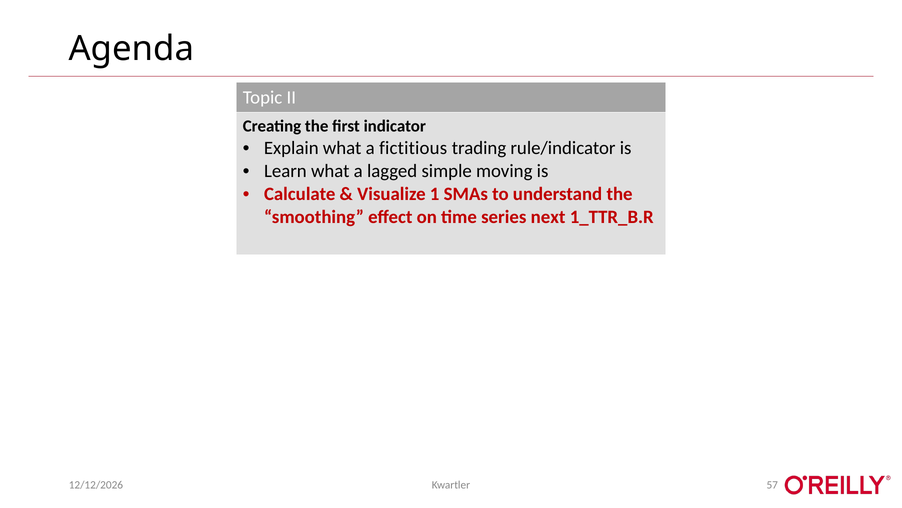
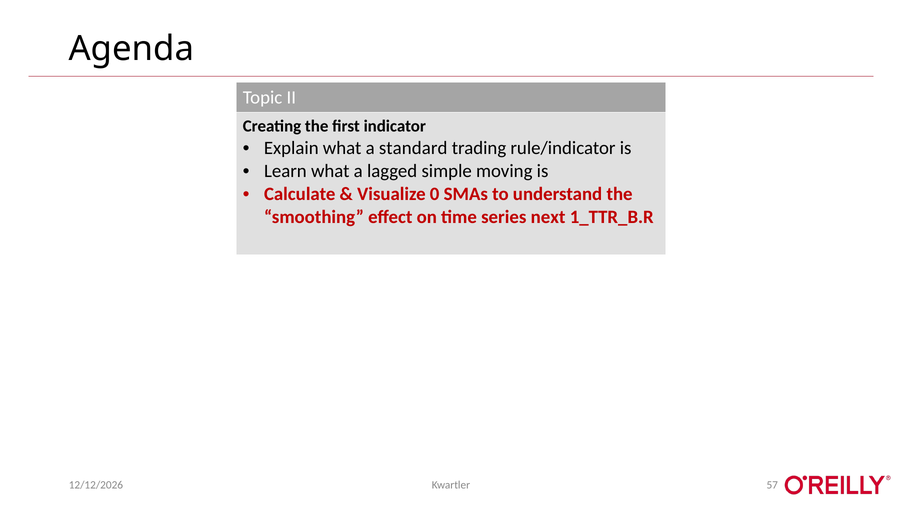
fictitious: fictitious -> standard (413, 148)
1: 1 -> 0 (435, 194)
